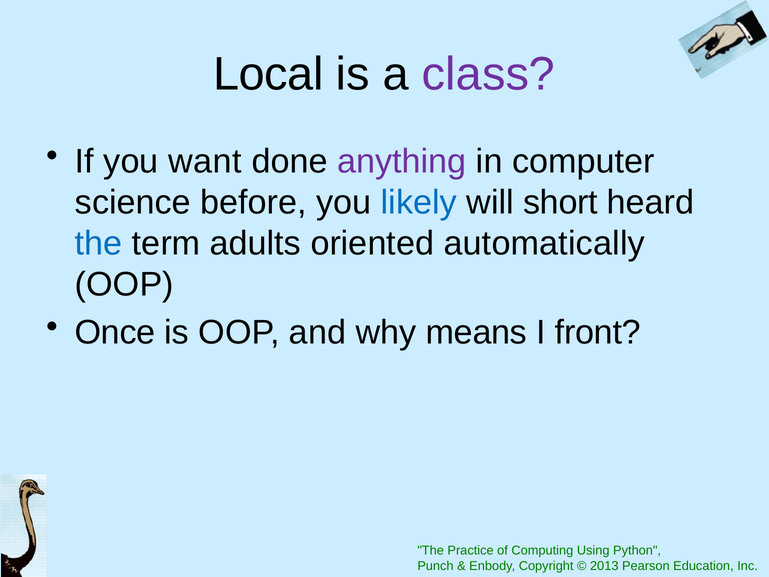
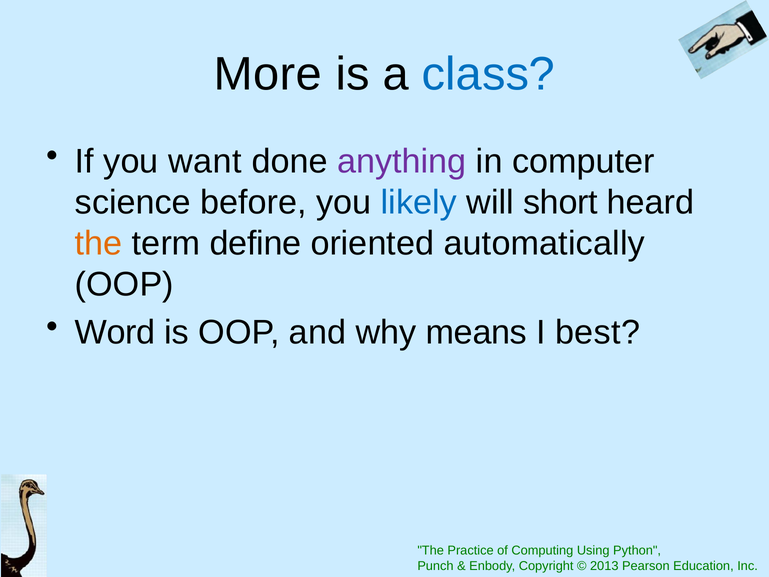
Local: Local -> More (268, 74)
class colour: purple -> blue (489, 74)
the colour: blue -> orange (99, 243)
adults: adults -> define (256, 243)
Once: Once -> Word (115, 332)
front: front -> best (598, 332)
